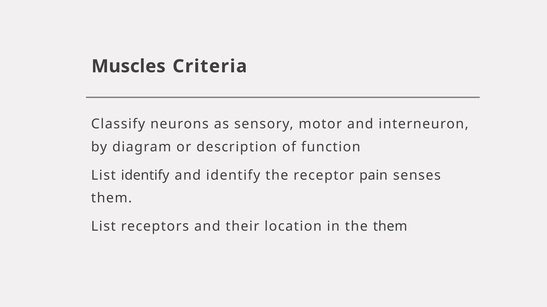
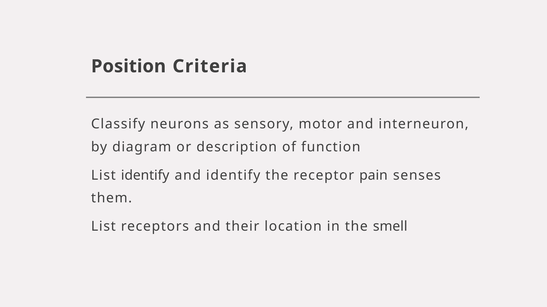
Muscles: Muscles -> Position (128, 66)
the them: them -> smell (390, 227)
